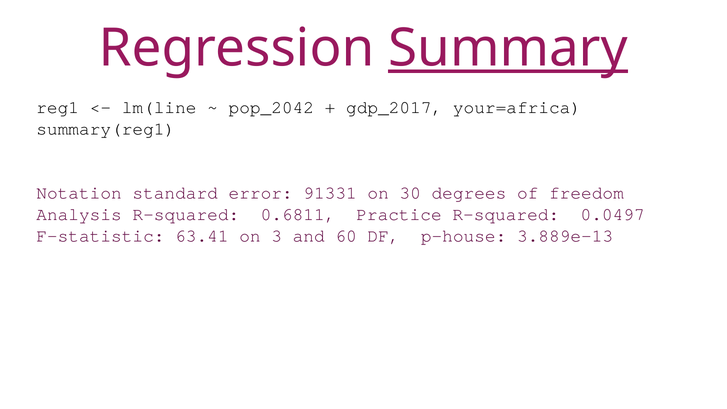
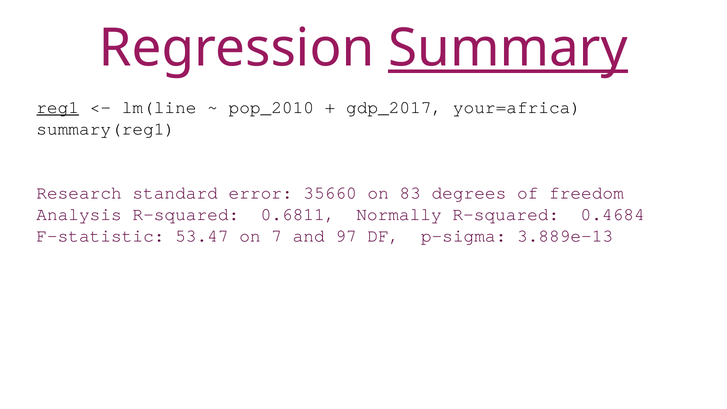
reg1 underline: none -> present (58, 107)
pop_2042: pop_2042 -> pop_2010 (271, 107)
Notation: Notation -> Research (79, 193)
91331: 91331 -> 35660 (330, 193)
30: 30 -> 83 (410, 193)
Practice: Practice -> Normally (399, 214)
0.0497: 0.0497 -> 0.4684 (613, 214)
63.41: 63.41 -> 53.47 (202, 236)
3: 3 -> 7 (277, 236)
60: 60 -> 97 (346, 236)
p-house: p-house -> p-sigma (464, 236)
